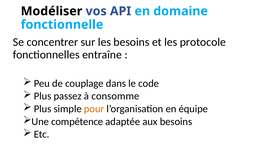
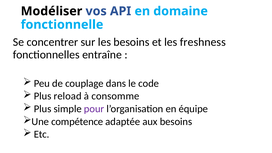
protocole: protocole -> freshness (203, 42)
passez: passez -> reload (68, 96)
pour colour: orange -> purple (94, 109)
